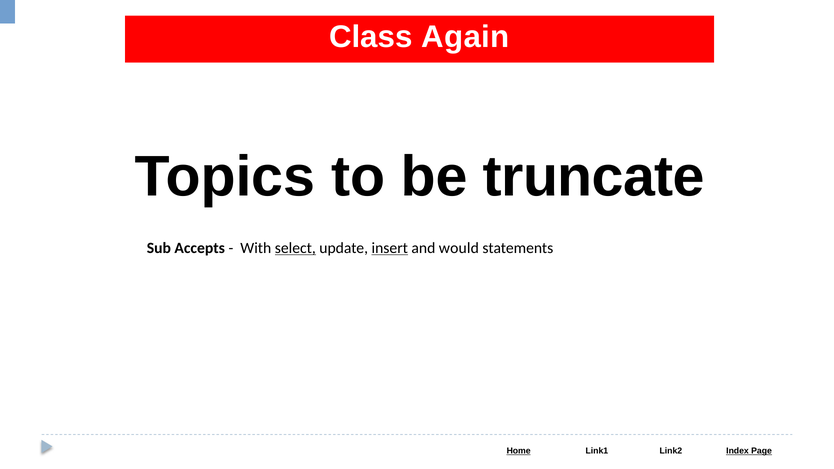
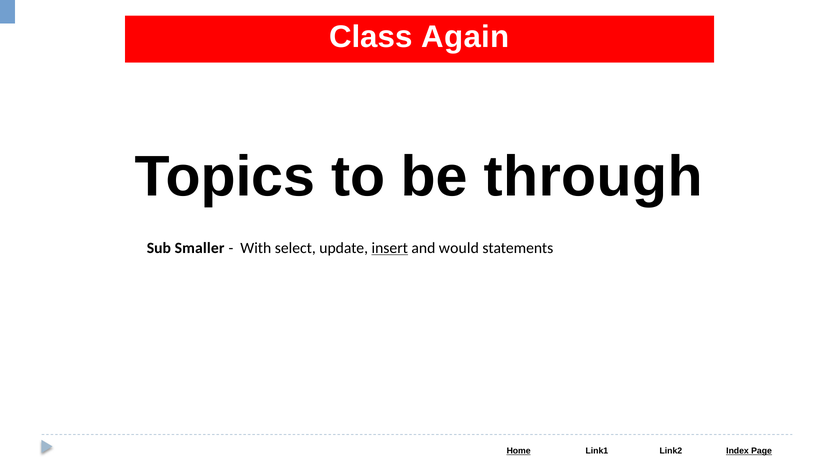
truncate: truncate -> through (593, 177)
Accepts: Accepts -> Smaller (200, 248)
select underline: present -> none (295, 248)
